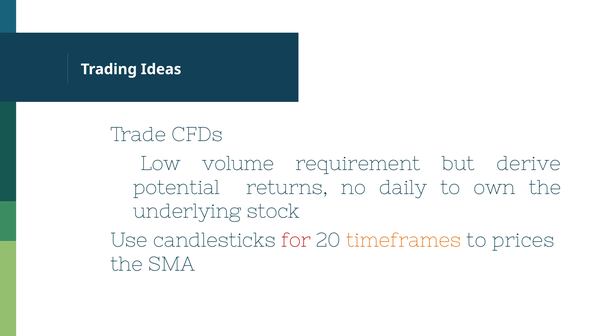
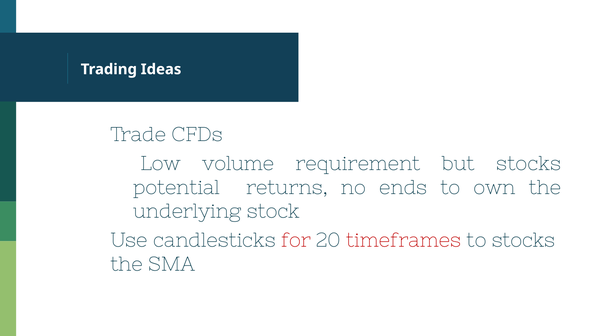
but derive: derive -> stocks (529, 164)
daily: daily -> ends (403, 187)
timeframes colour: orange -> red (404, 240)
to prices: prices -> stocks (523, 240)
